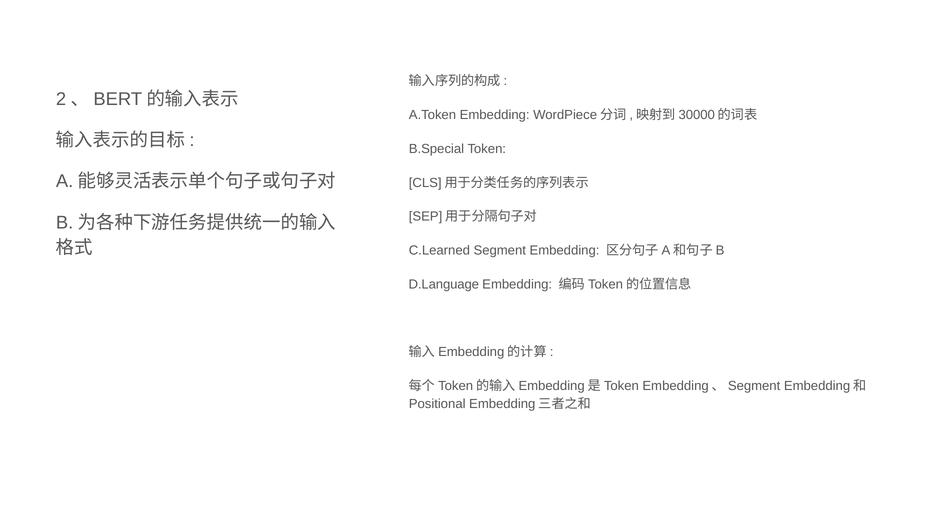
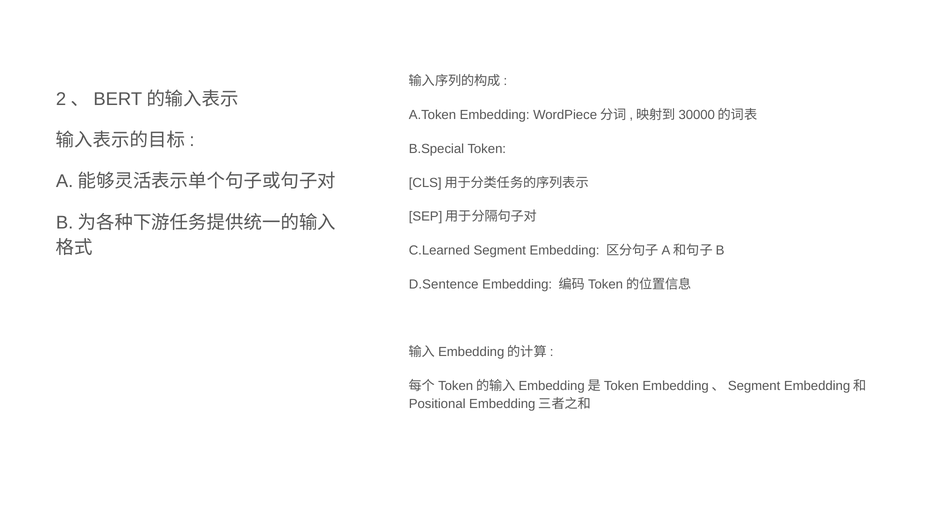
D.Language: D.Language -> D.Sentence (444, 284)
